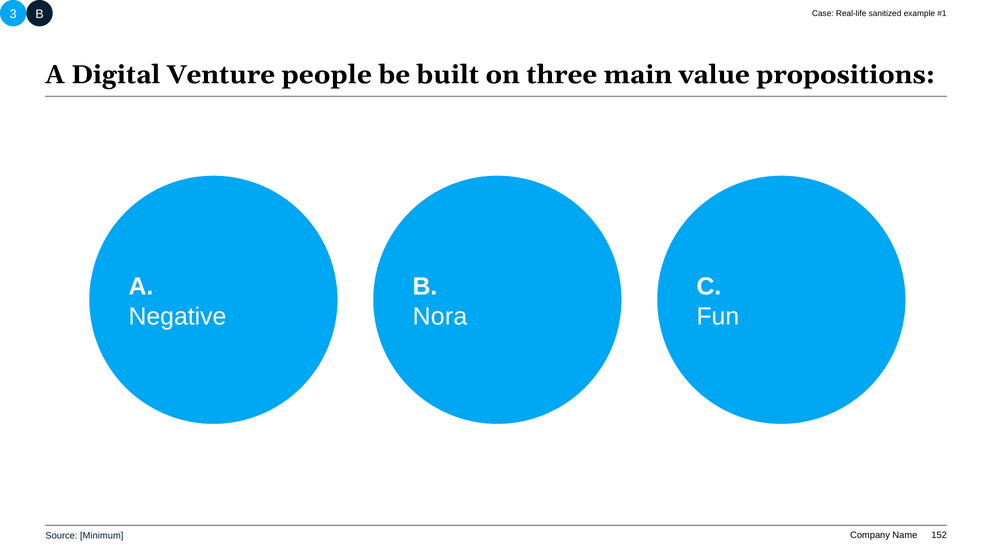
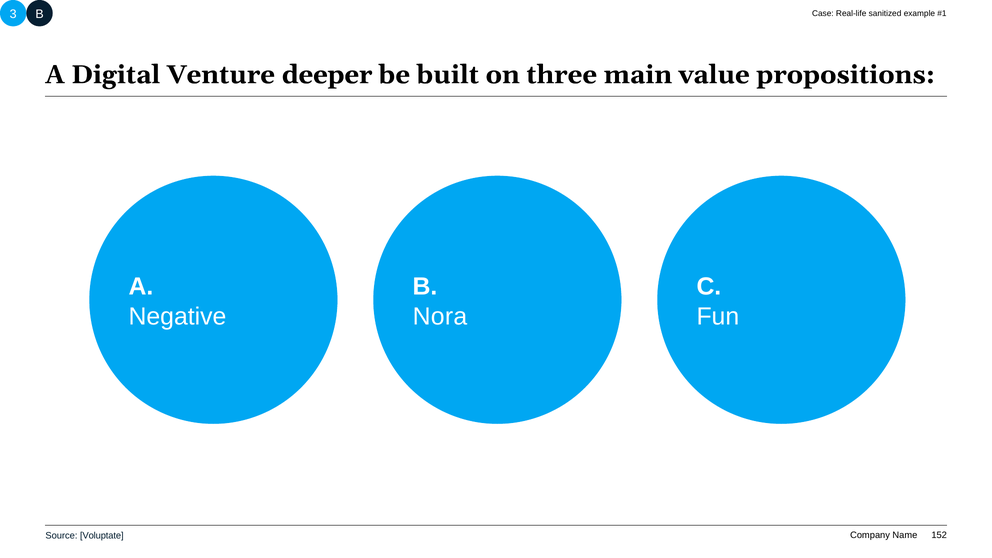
people: people -> deeper (327, 75)
Minimum: Minimum -> Voluptate (102, 535)
